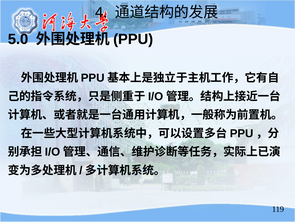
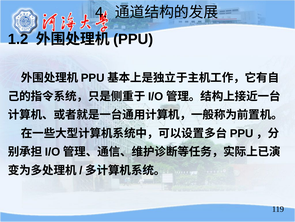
5.0: 5.0 -> 1.2 (18, 39)
